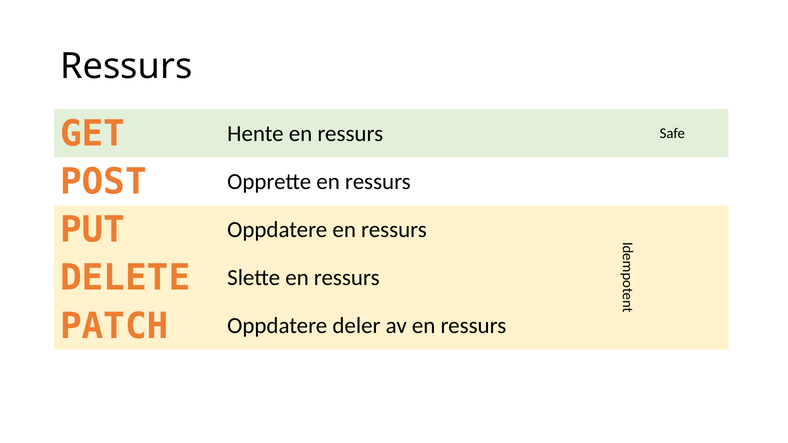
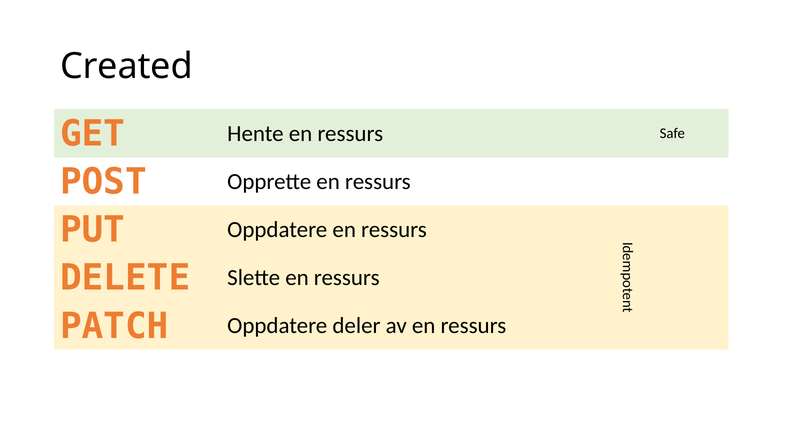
Ressurs: Ressurs -> Created (126, 66)
